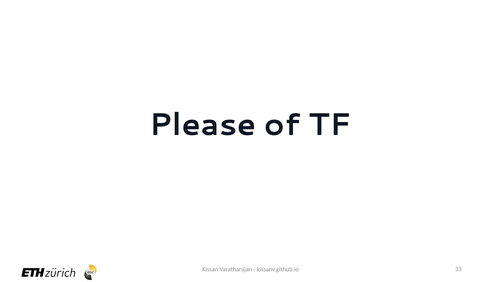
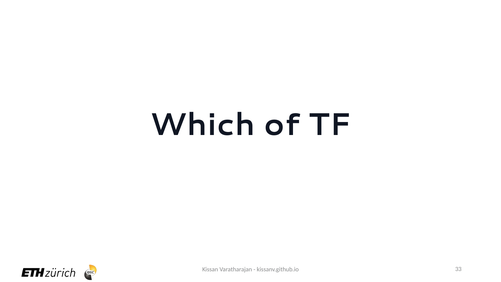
Please: Please -> Which (203, 125)
